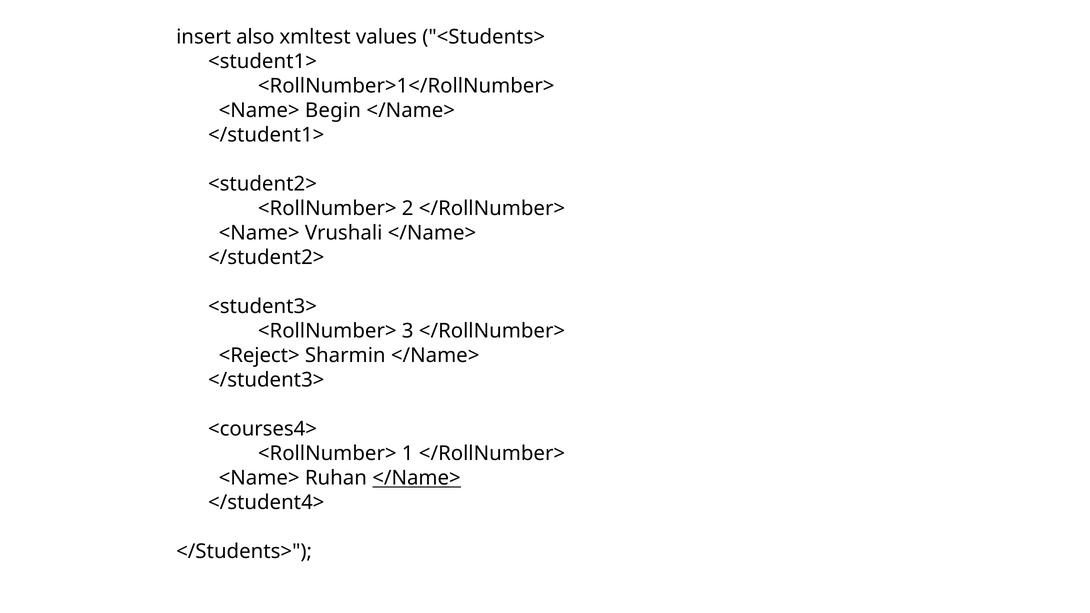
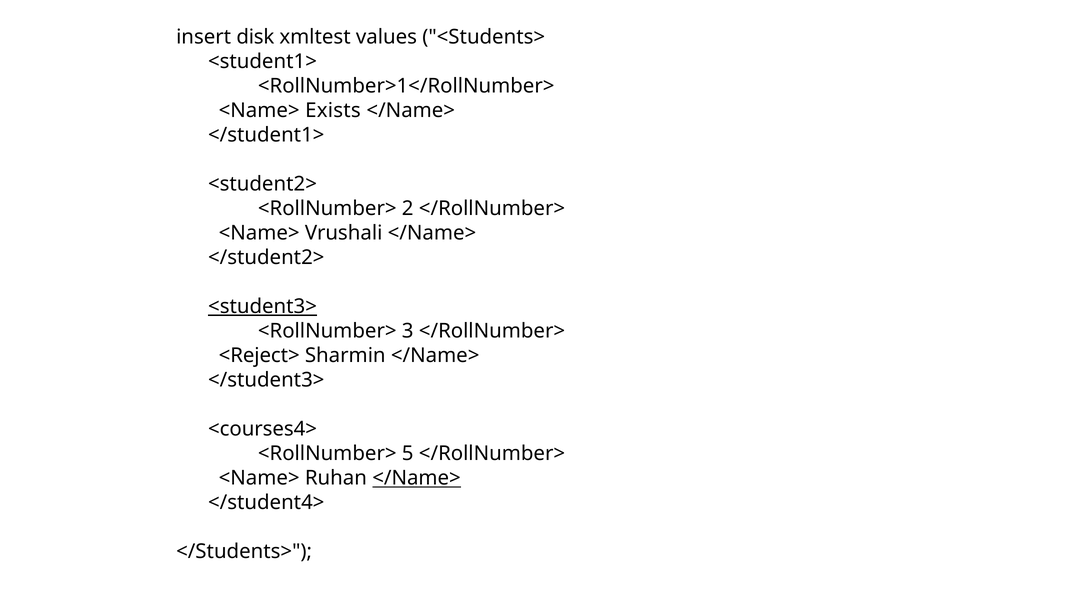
also: also -> disk (255, 37)
Begin: Begin -> Exists (333, 110)
<student3> underline: none -> present (263, 307)
1: 1 -> 5 (408, 454)
